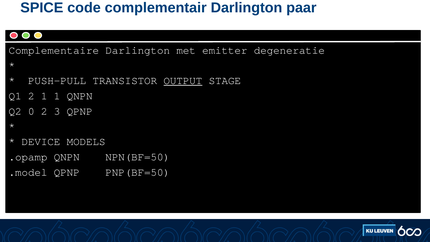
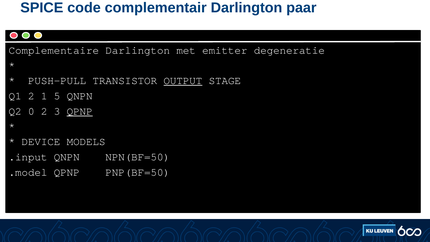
1 1: 1 -> 5 (57, 96)
QPNP underline: none -> present (80, 111)
.opamp: .opamp -> .input (28, 157)
